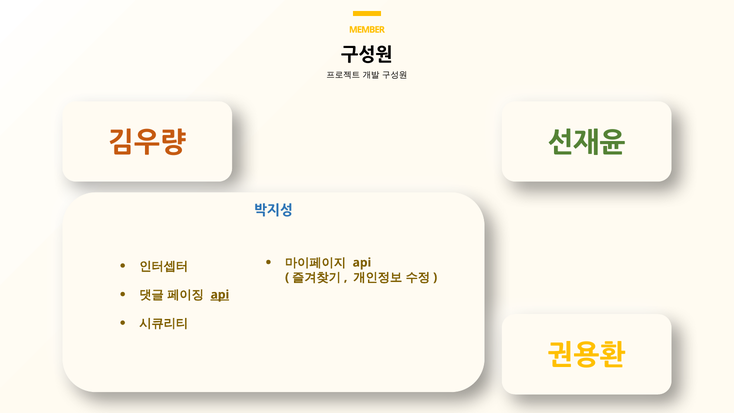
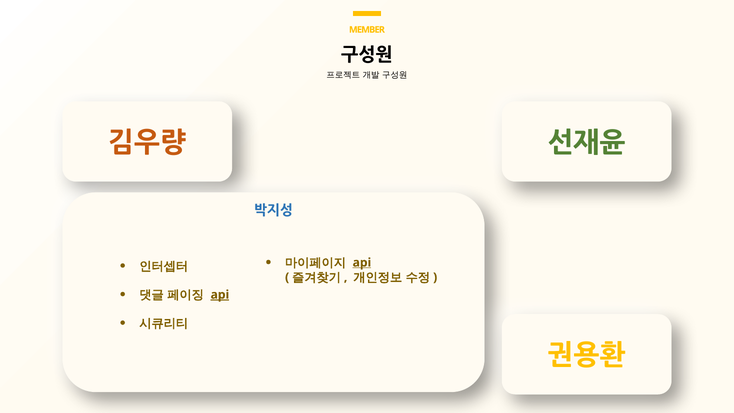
api underline: none -> present (362, 263)
